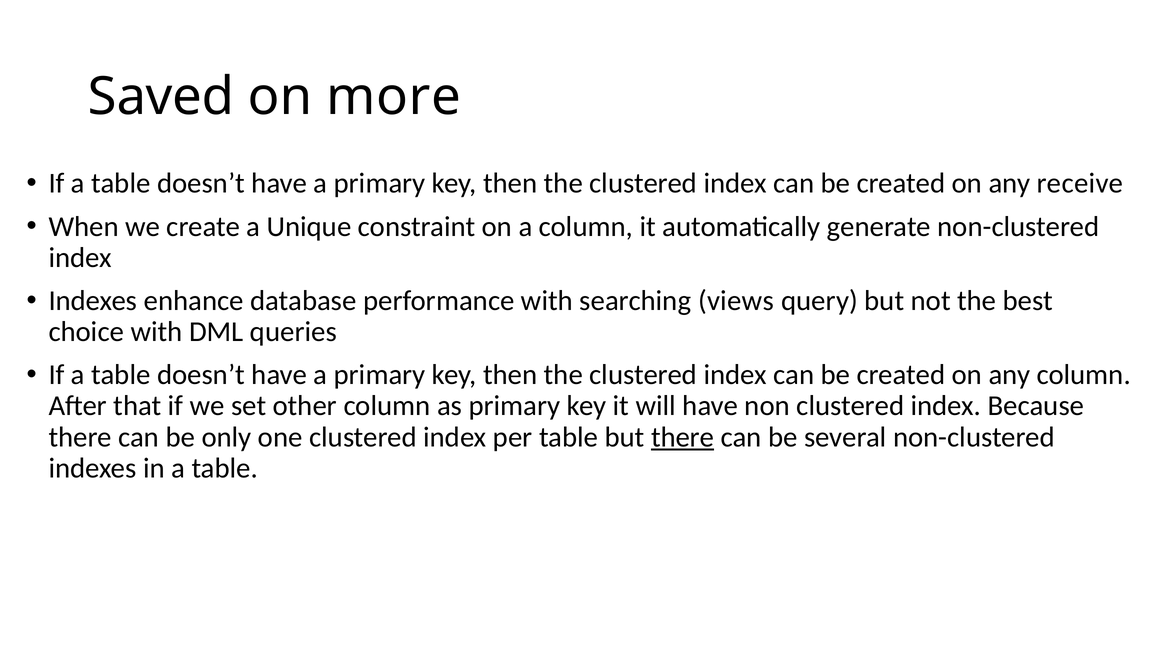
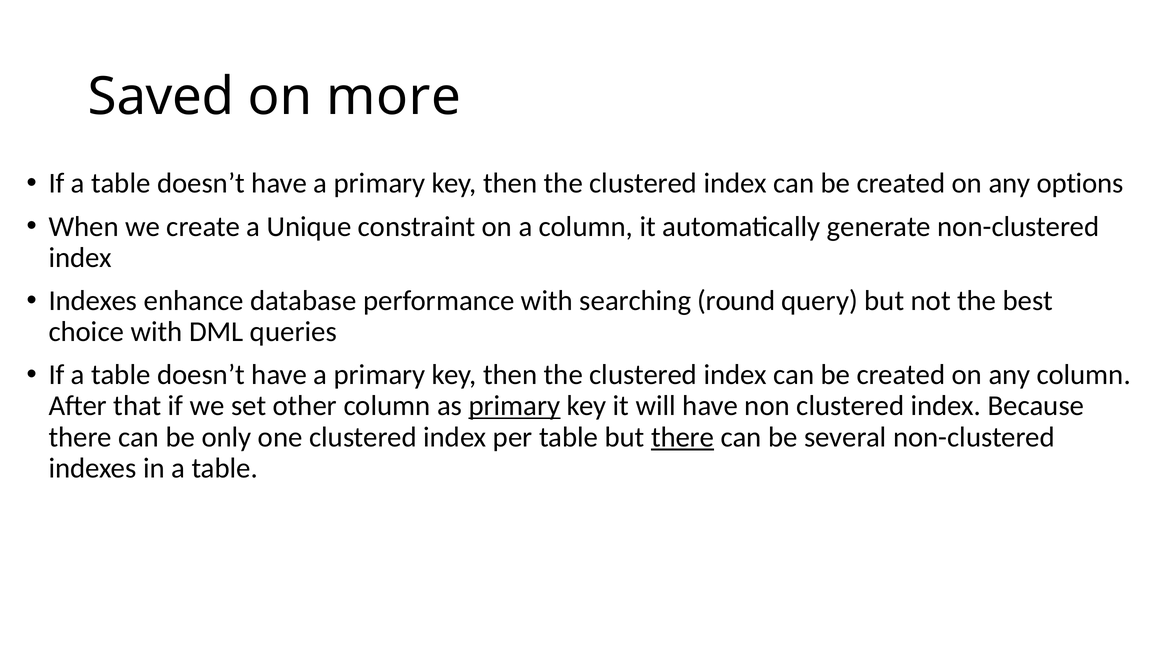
receive: receive -> options (1080, 184)
views: views -> round (736, 301)
primary underline: none -> present (514, 406)
